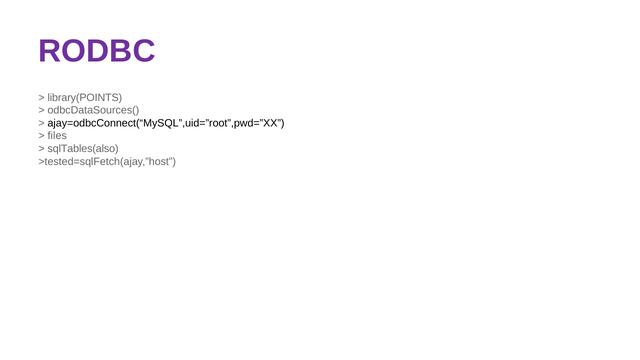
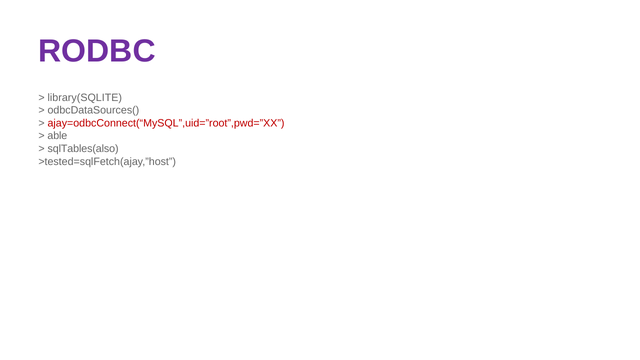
library(POINTS: library(POINTS -> library(SQLITE (85, 98)
ajay=odbcConnect(“MySQL”,uid=”root”,pwd=”XX colour: black -> red (166, 123)
files: files -> able (57, 136)
